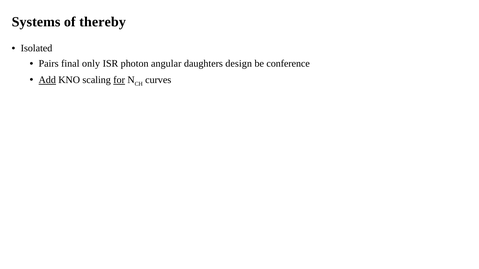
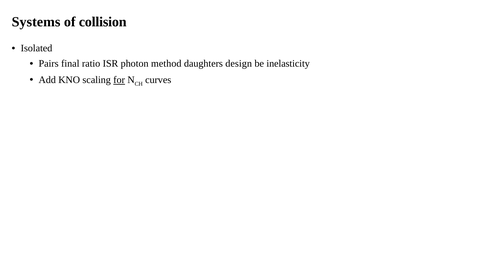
thereby: thereby -> collision (103, 22)
only: only -> ratio (91, 64)
angular: angular -> method (166, 64)
conference: conference -> inelasticity (288, 64)
Add underline: present -> none (47, 80)
